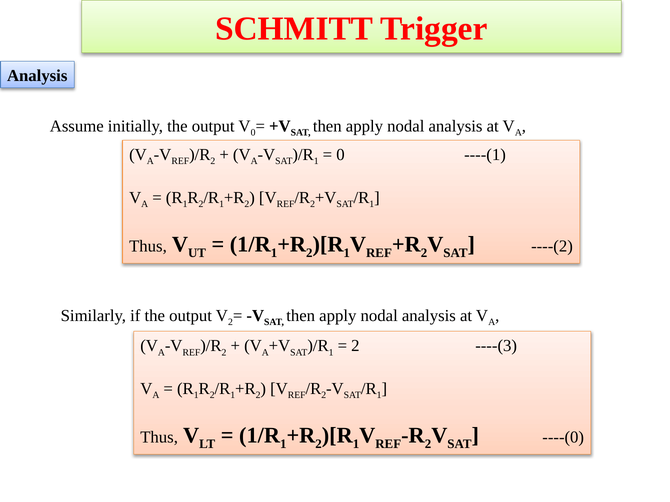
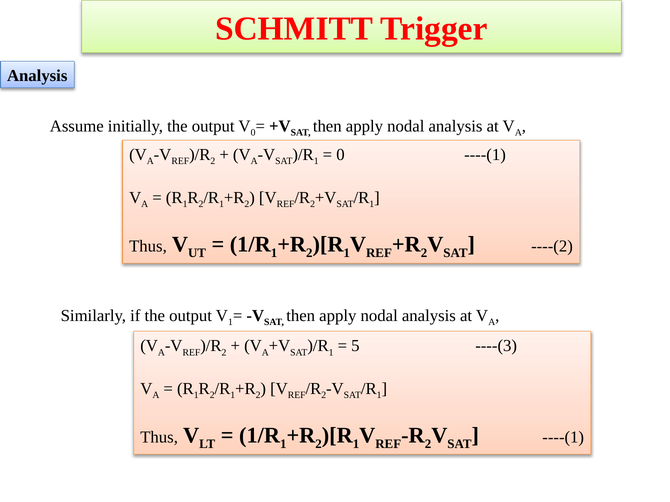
2: 2 -> 1 (231, 323)
2: 2 -> 5 (355, 346)
----(0: ----(0 -> ----(1 (563, 438)
